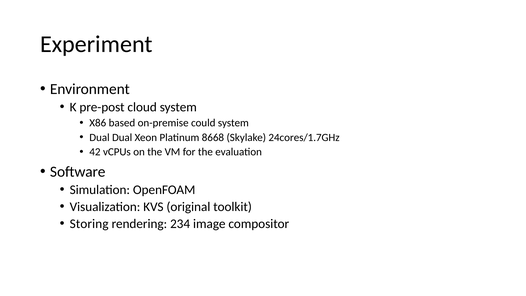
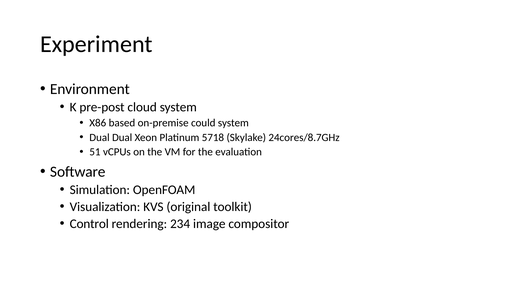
8668: 8668 -> 5718 (213, 137)
24cores/1.7GHz: 24cores/1.7GHz -> 24cores/8.7GHz (304, 137)
42: 42 -> 51 (95, 152)
Storing: Storing -> Control (89, 224)
